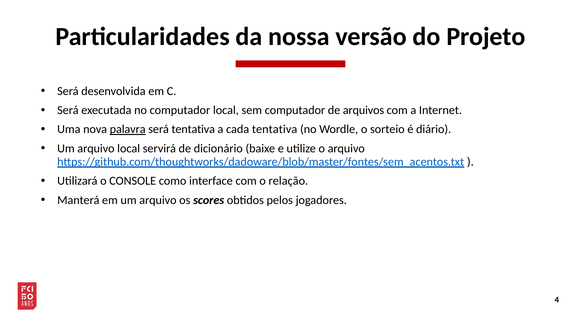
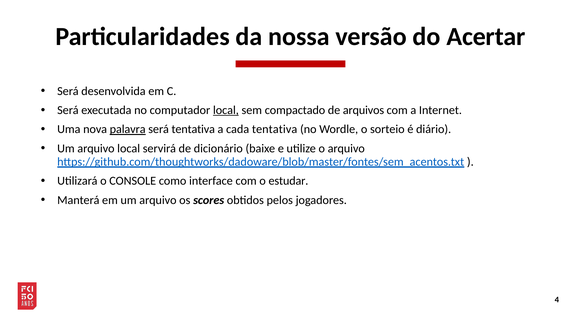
Projeto: Projeto -> Acertar (486, 37)
local underline: none -> present (226, 110)
sem computador: computador -> compactado (295, 110)
relação: relação -> estudar (288, 181)
